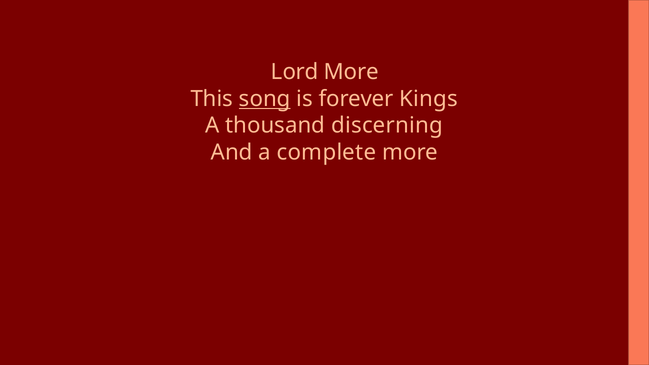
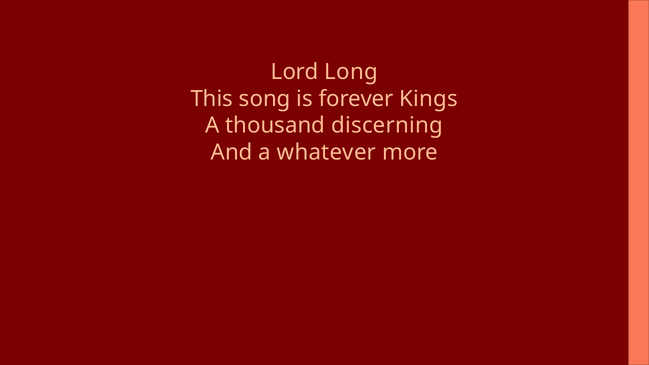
Lord More: More -> Long (351, 72)
song underline: present -> none (265, 99)
complete: complete -> whatever (326, 152)
